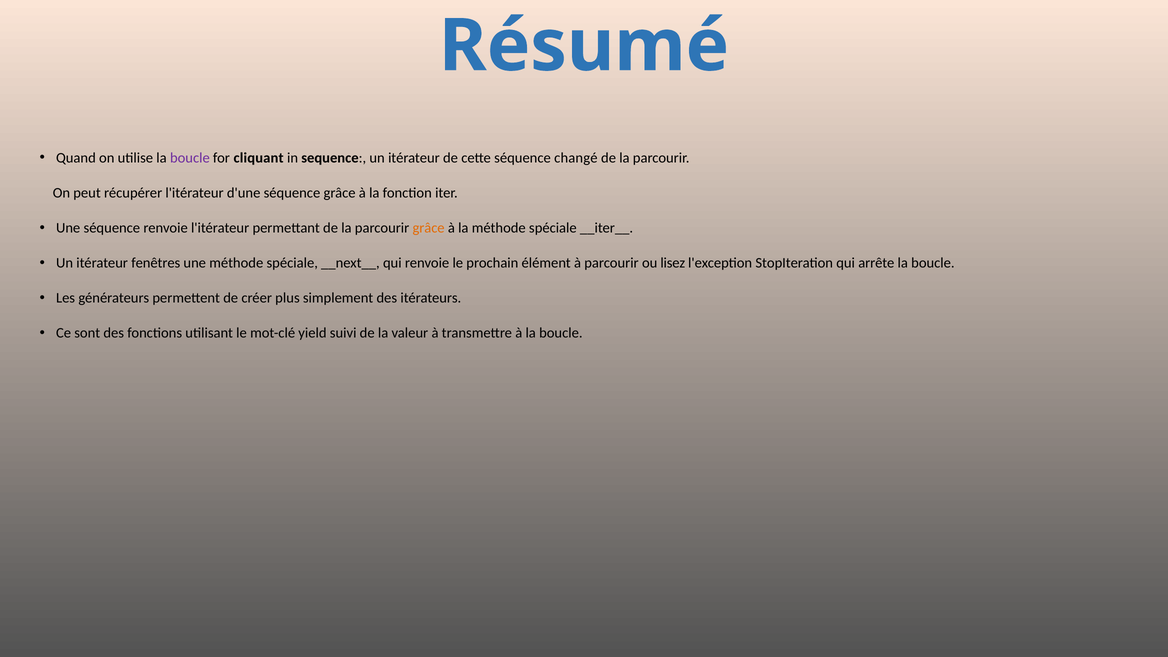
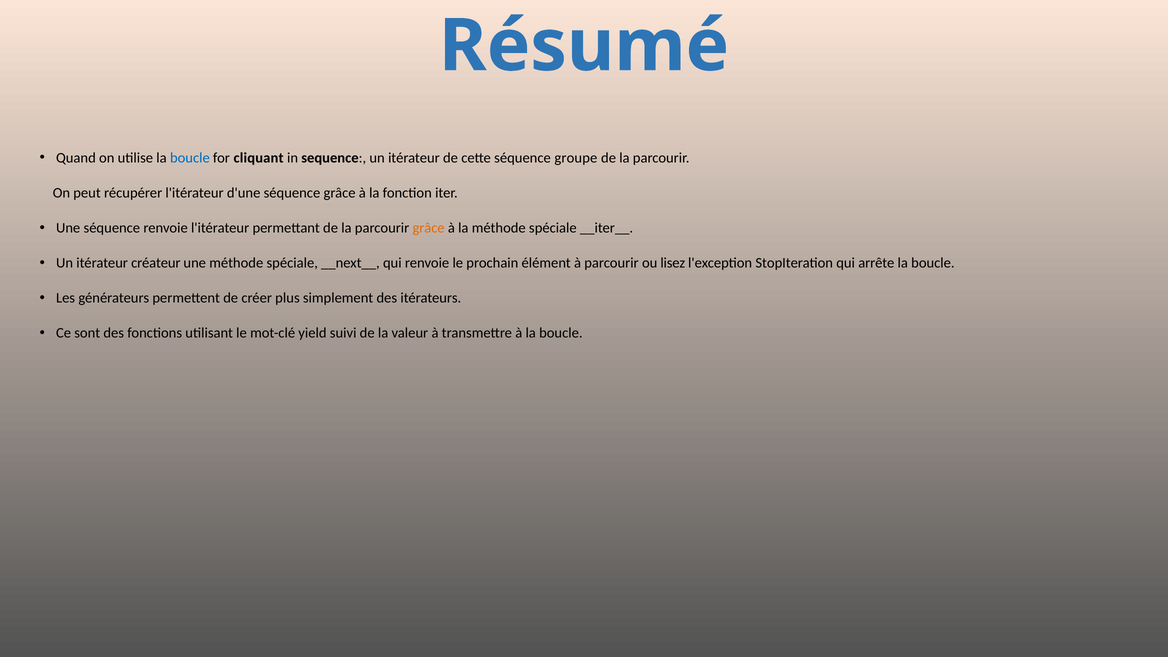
boucle colour: purple -> blue (190, 158)
changé: changé -> groupe (576, 158)
fenêtres: fenêtres -> créateur (156, 263)
